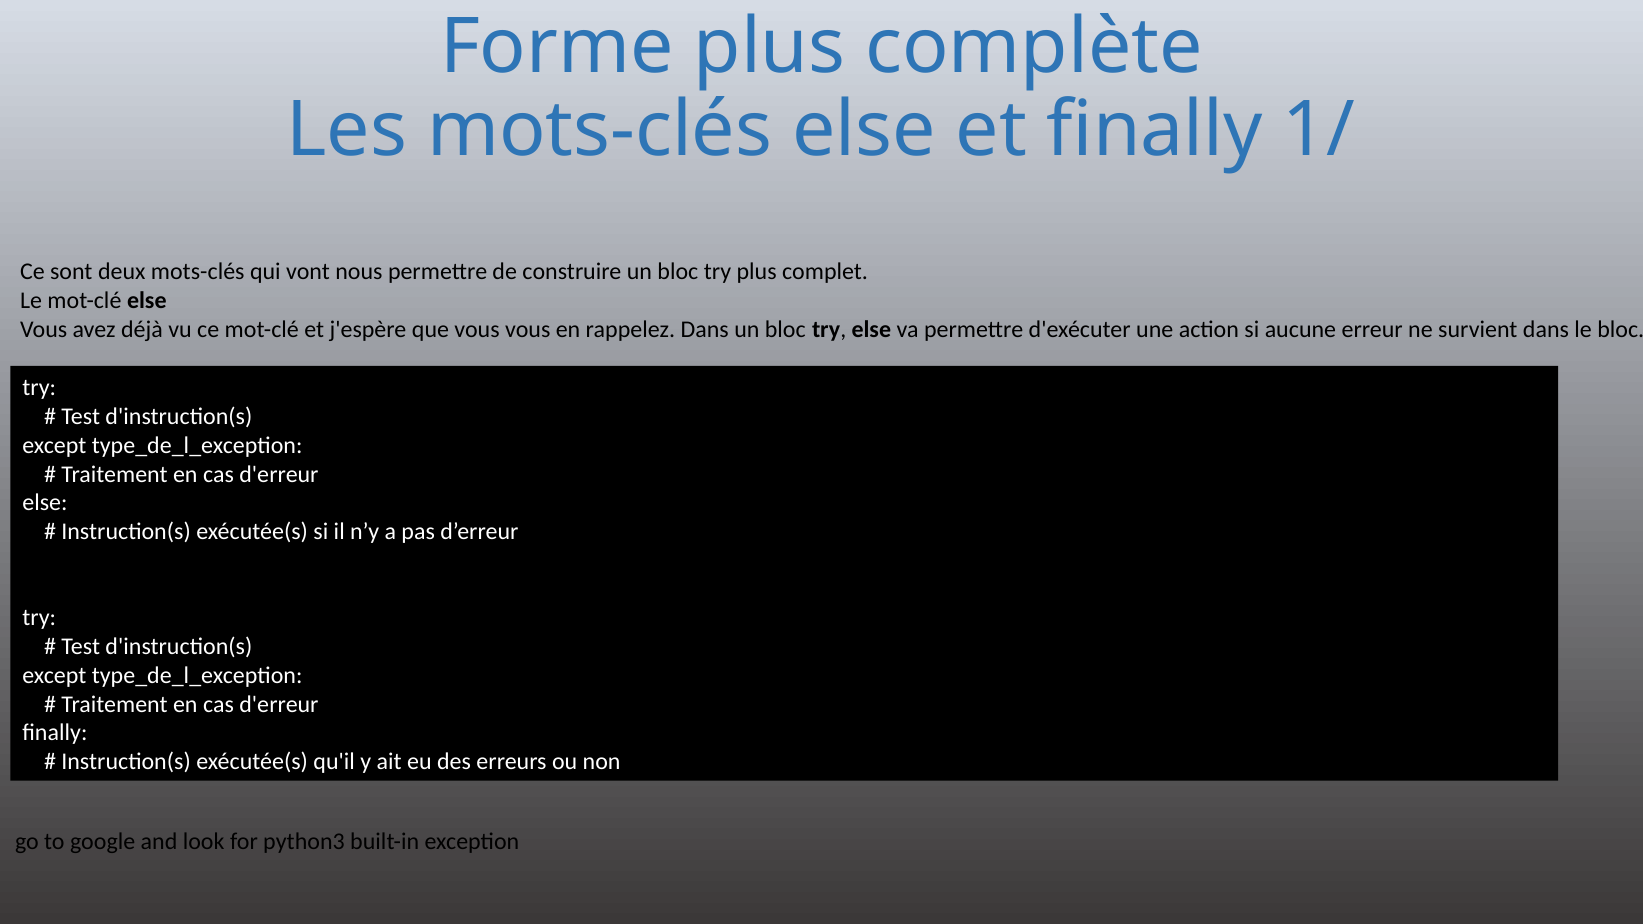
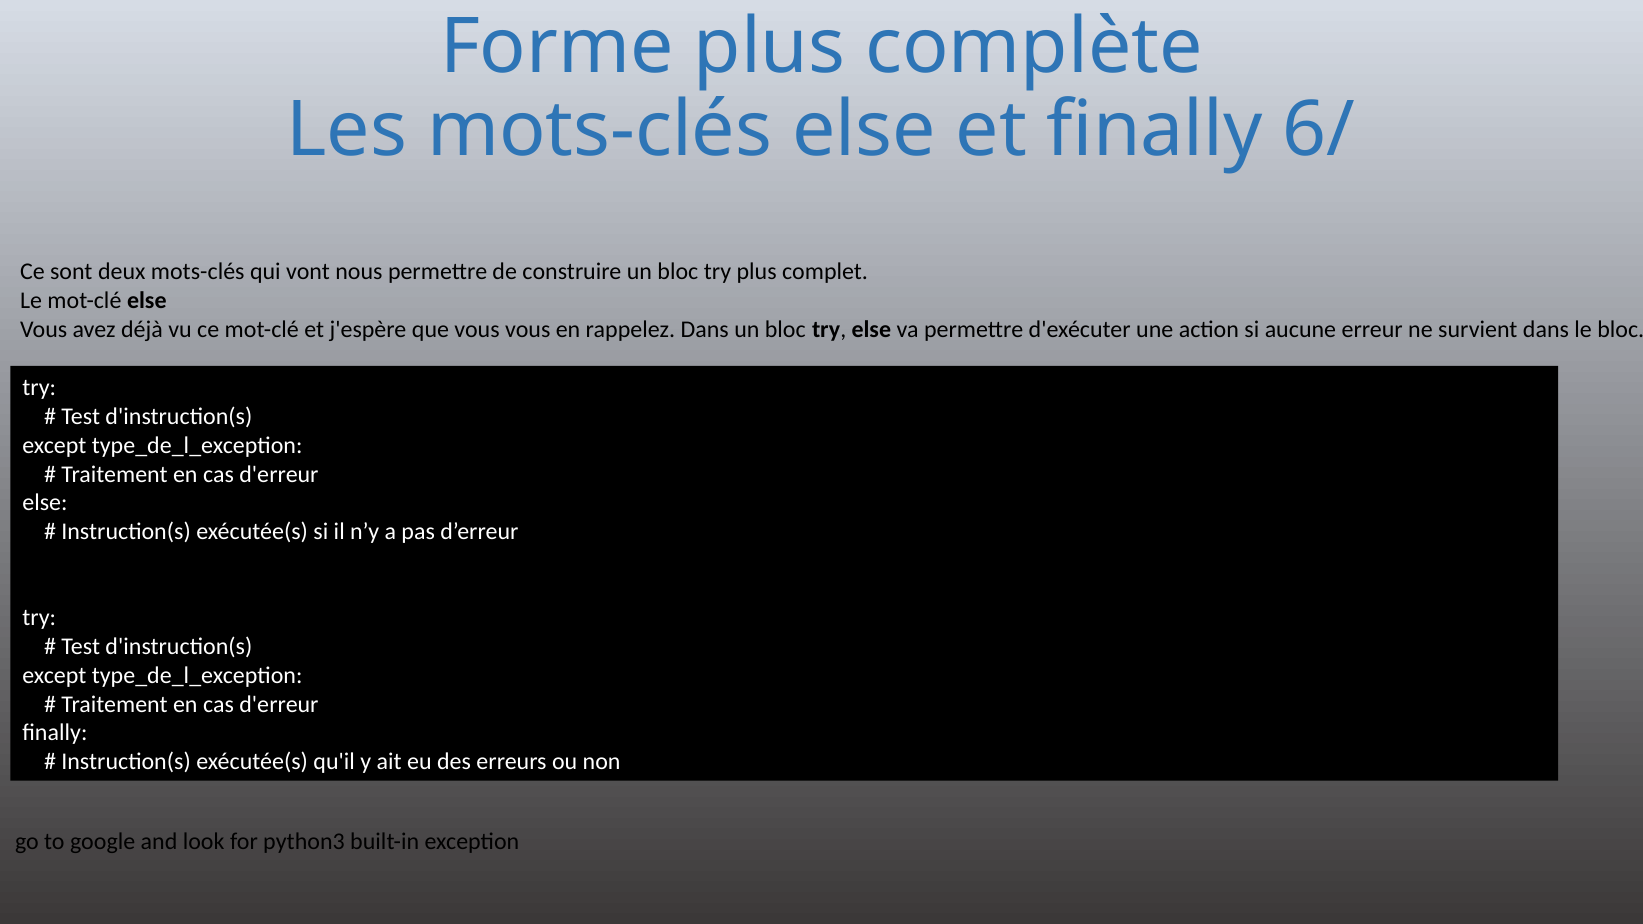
1/: 1/ -> 6/ (1319, 130)
